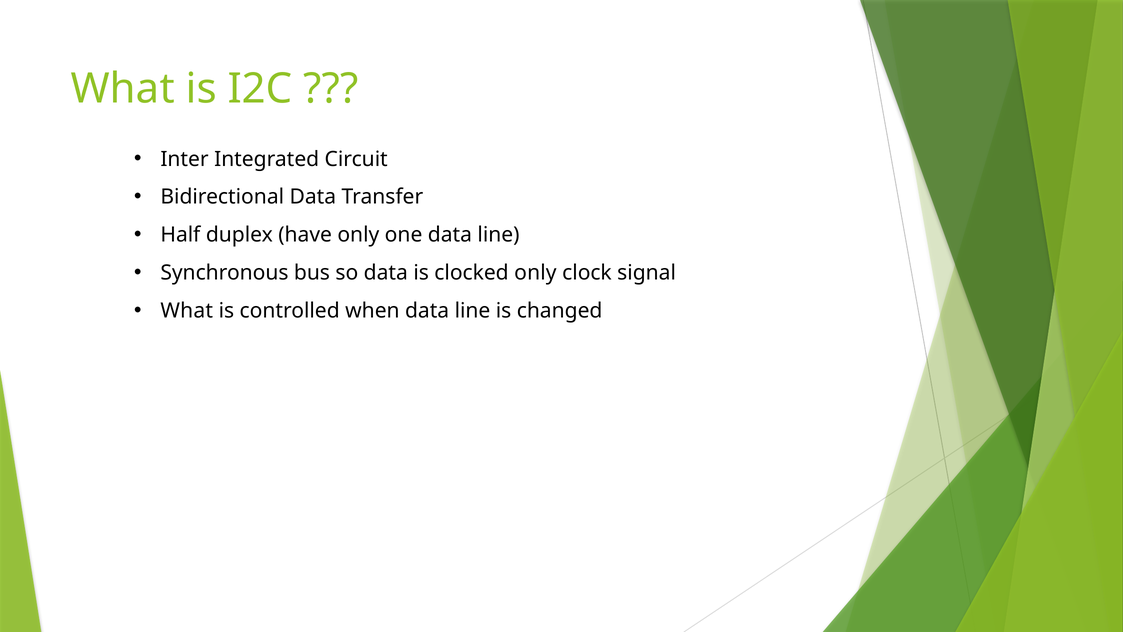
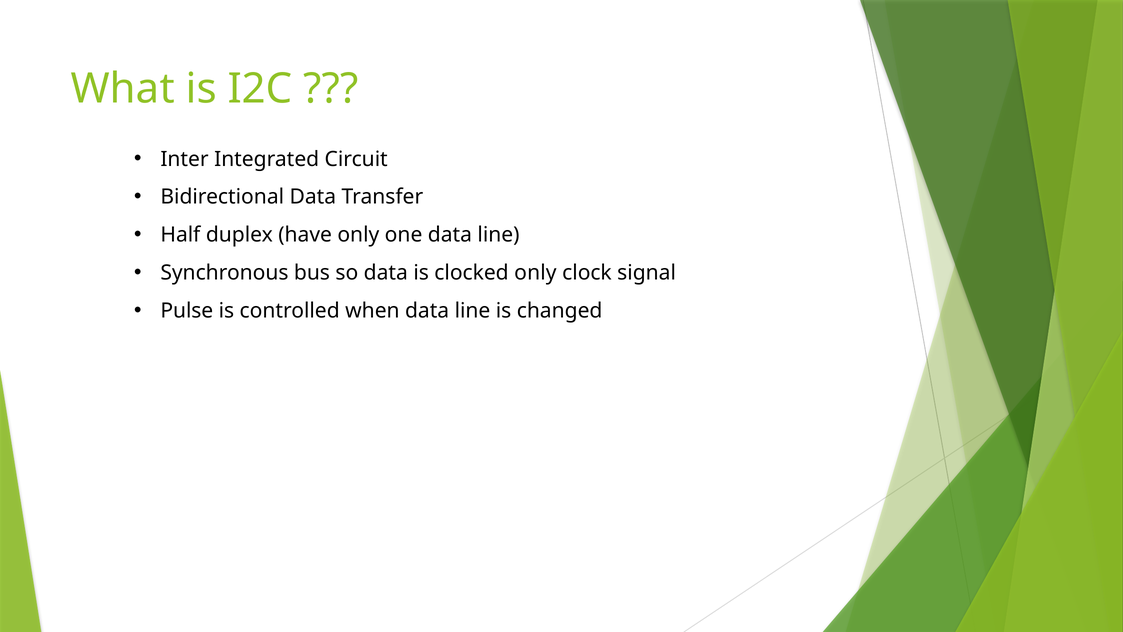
What: What -> Pulse (187, 311)
